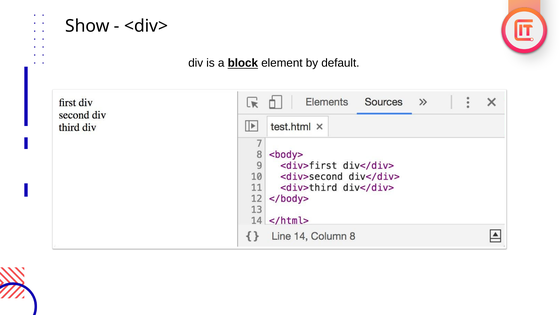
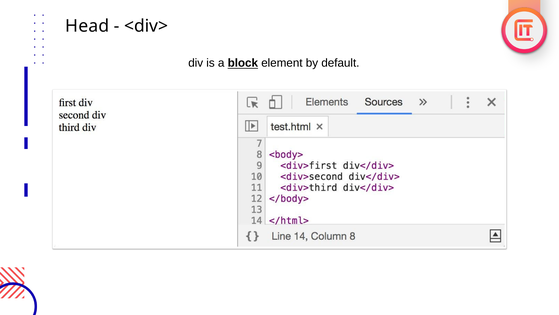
Show: Show -> Head (87, 26)
